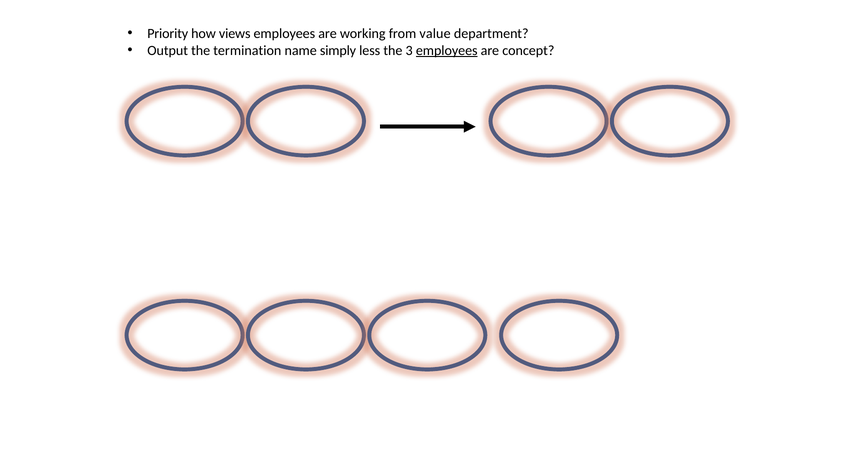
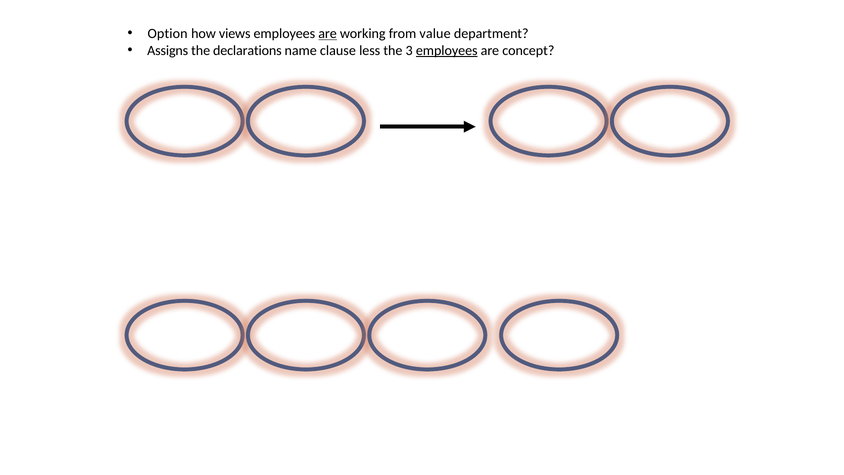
Priority: Priority -> Option (168, 34)
are underline: none -> present (328, 34)
Output: Output -> Assigns (168, 51)
termination: termination -> declarations (247, 51)
simply: simply -> clause (338, 51)
